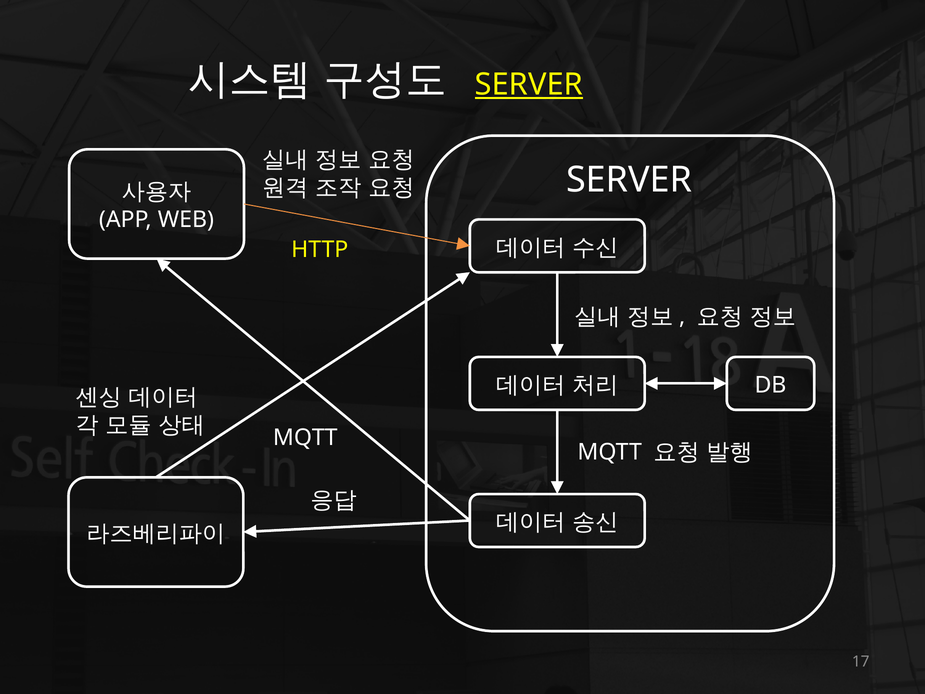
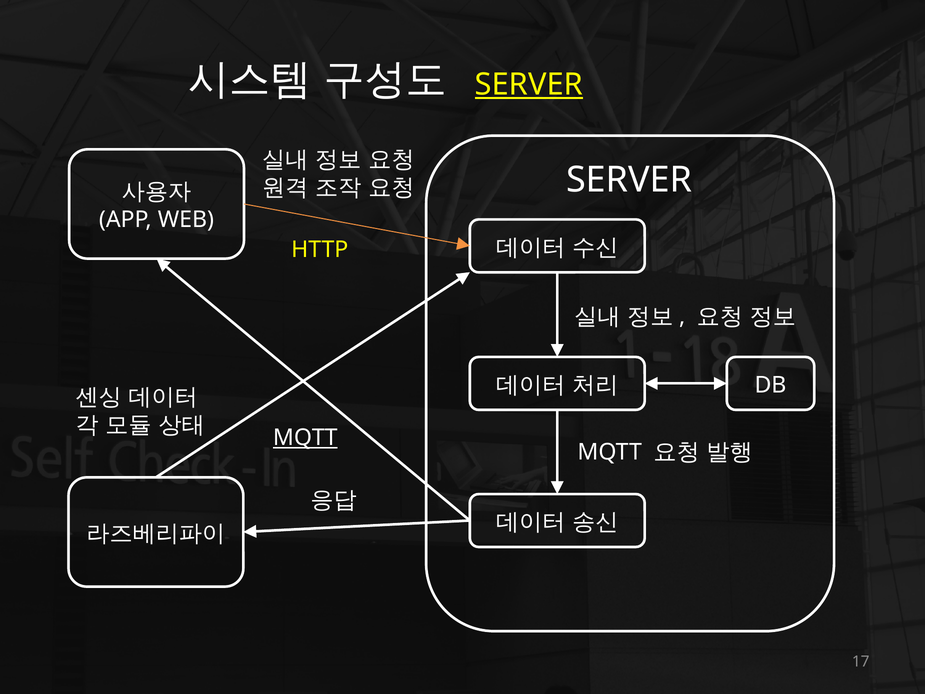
MQTT underline: none -> present (305, 438)
